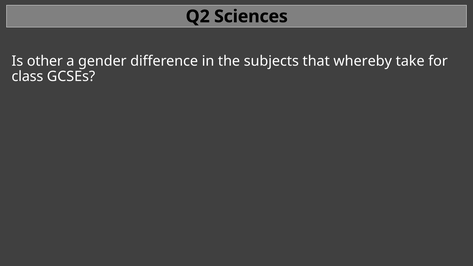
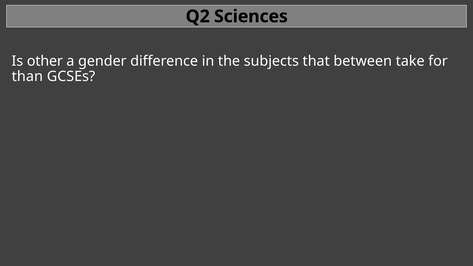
whereby: whereby -> between (363, 61)
class: class -> than (27, 77)
